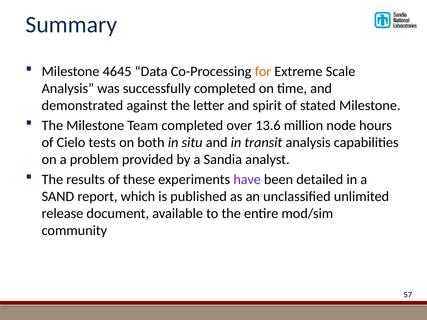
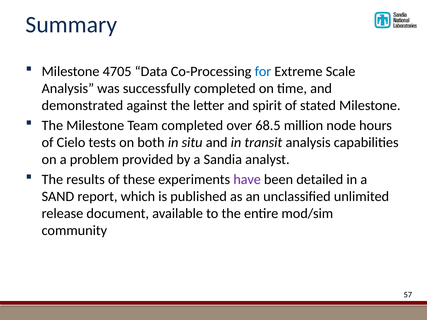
4645: 4645 -> 4705 (117, 71)
for colour: orange -> blue (263, 71)
13.6: 13.6 -> 68.5 (268, 125)
